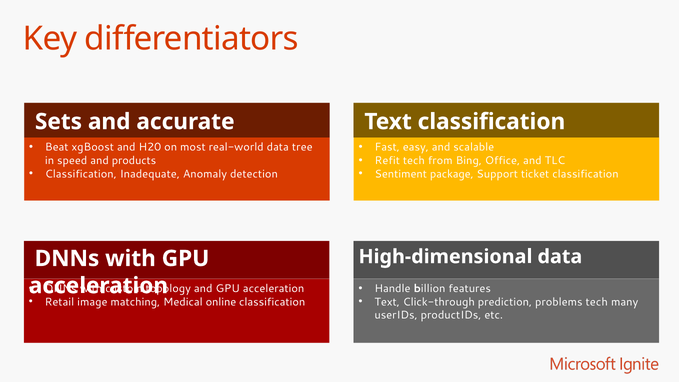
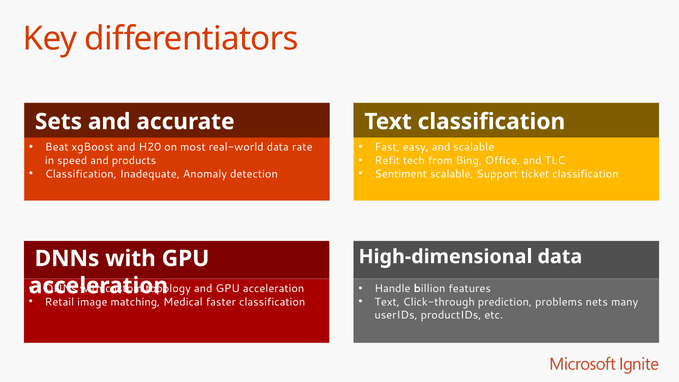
tree: tree -> rate (302, 147)
Sentiment package: package -> scalable (452, 174)
online: online -> faster (221, 302)
problems tech: tech -> nets (597, 302)
